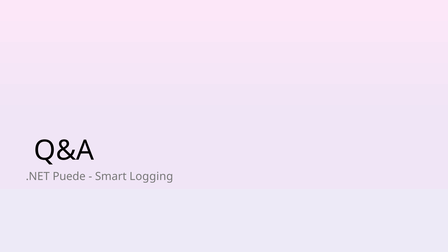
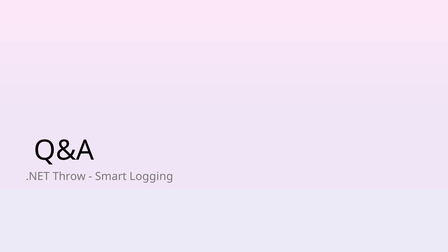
Puede: Puede -> Throw (69, 176)
